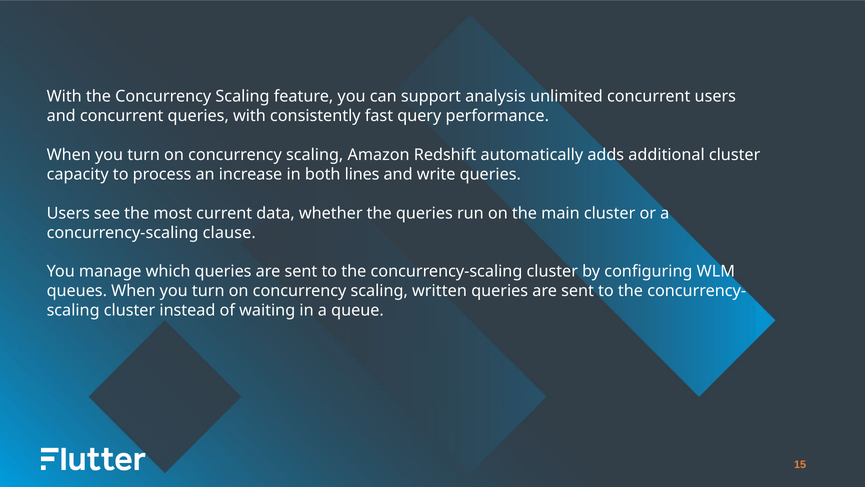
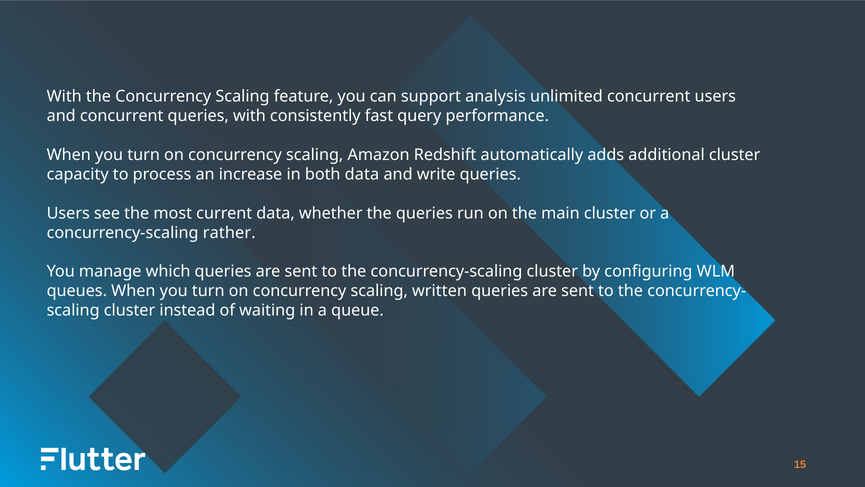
both lines: lines -> data (362, 174)
clause: clause -> rather (229, 232)
